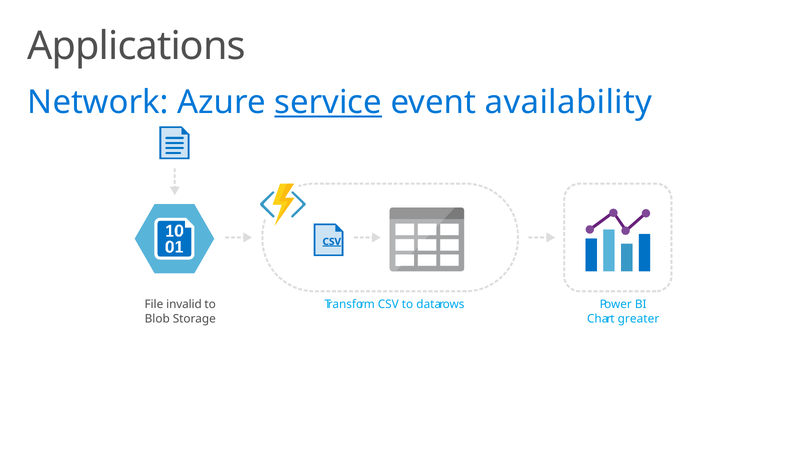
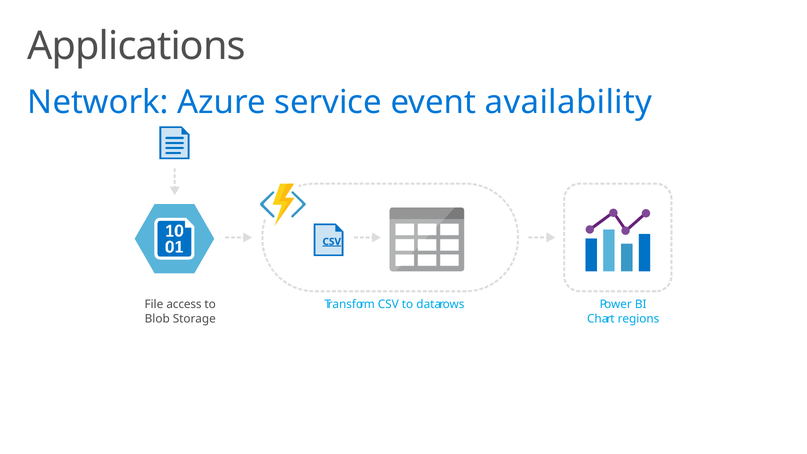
service underline: present -> none (328, 102)
invalid: invalid -> access (184, 304)
greater: greater -> regions (639, 319)
